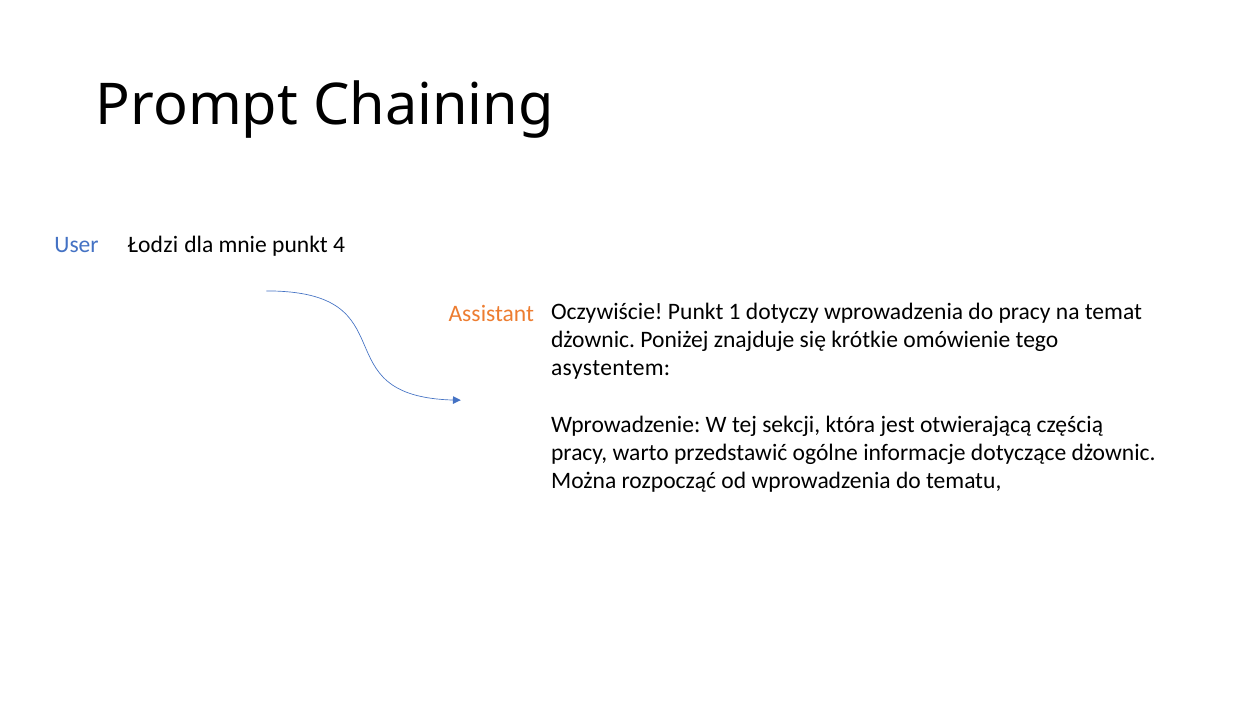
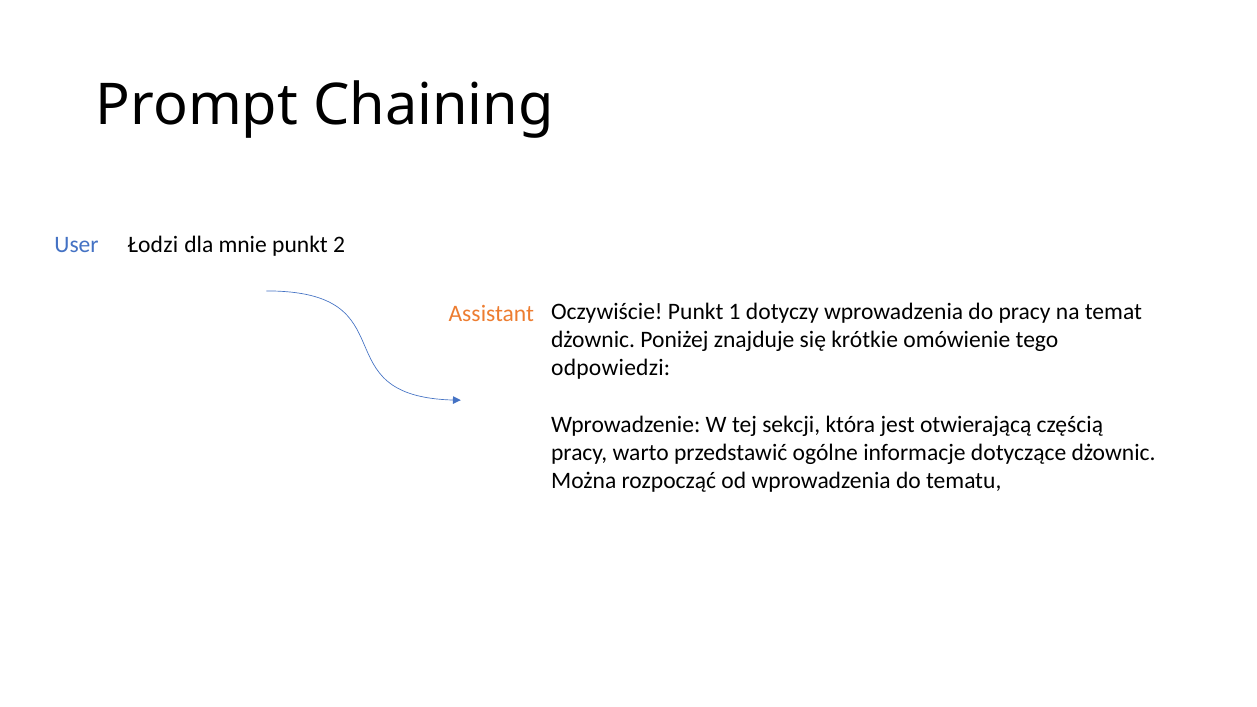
4: 4 -> 2 (339, 245)
asystentem: asystentem -> odpowiedzi (611, 368)
